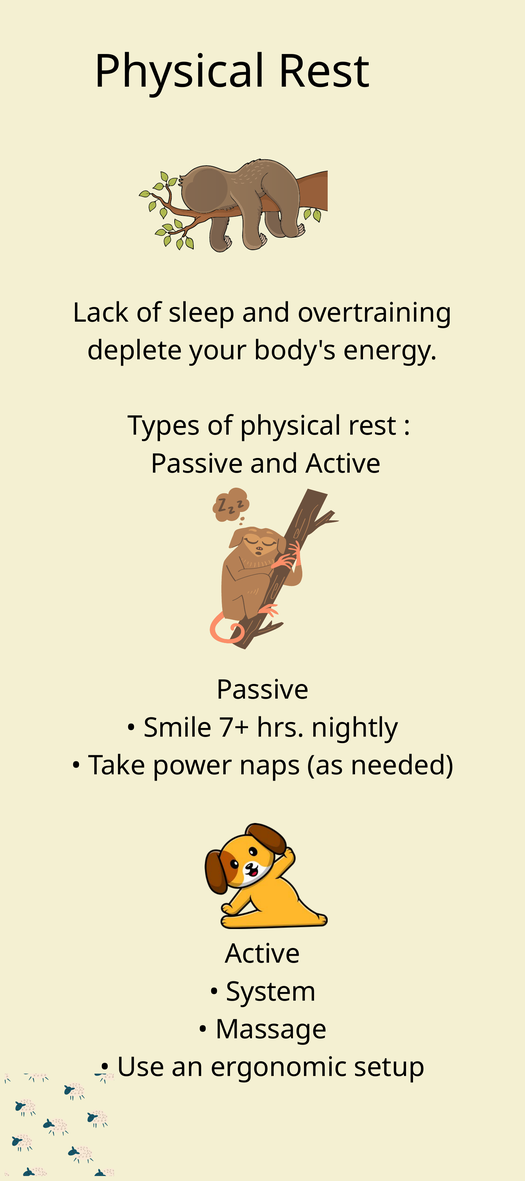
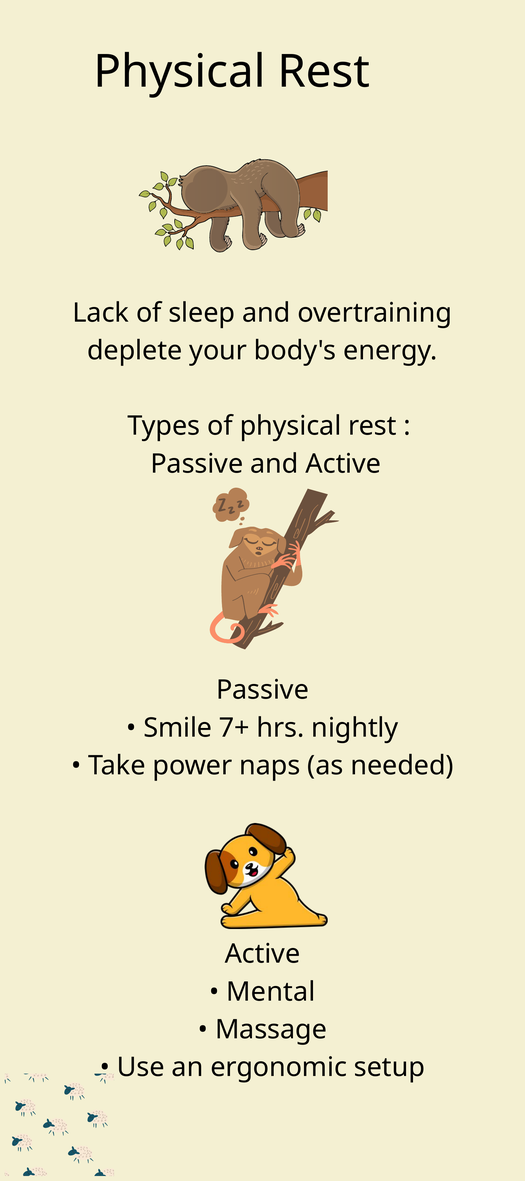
System: System -> Mental (271, 992)
